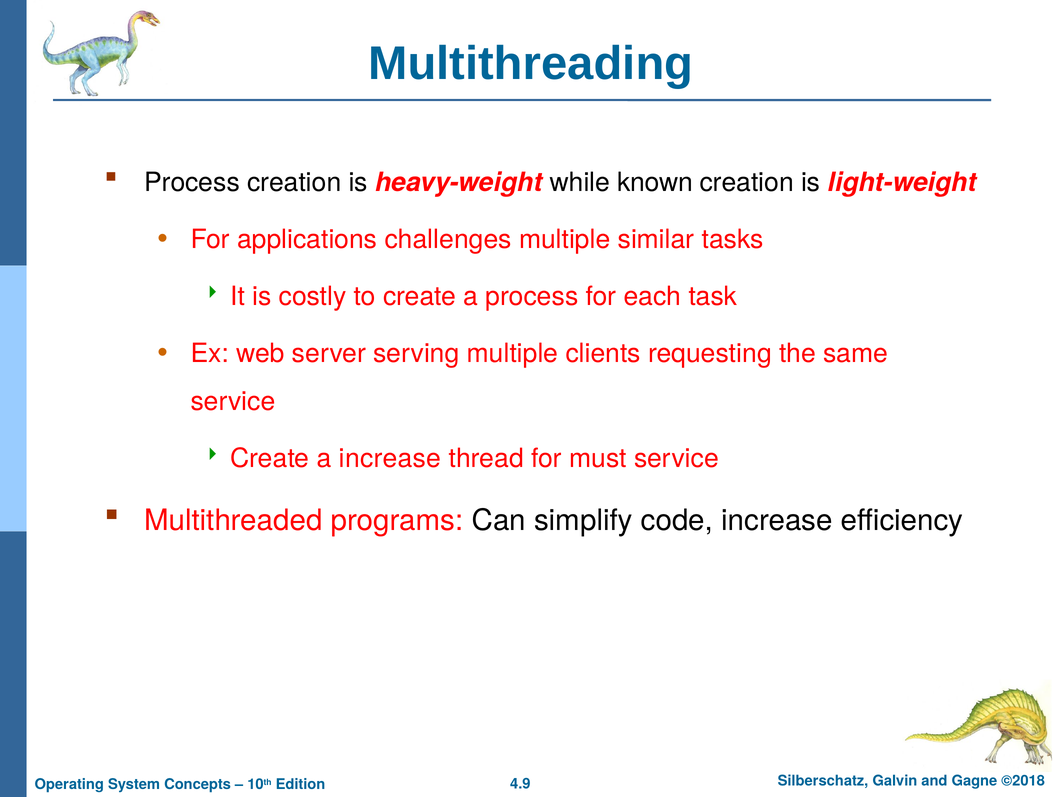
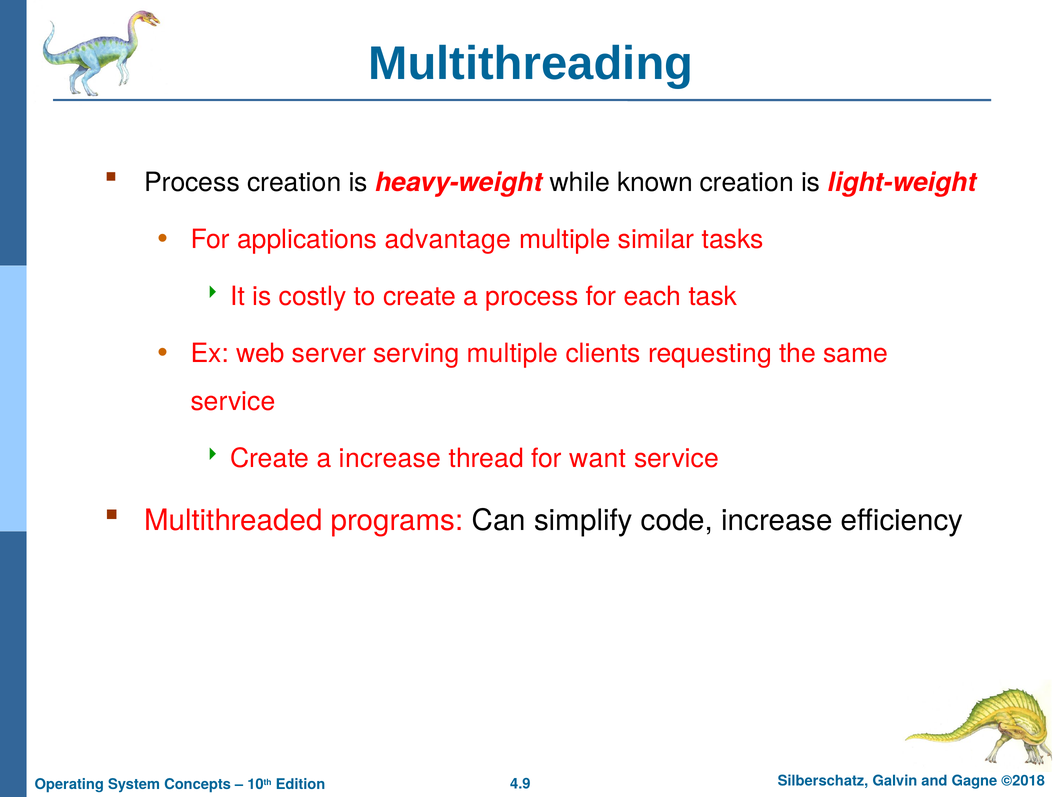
challenges: challenges -> advantage (448, 239)
must: must -> want (598, 458)
